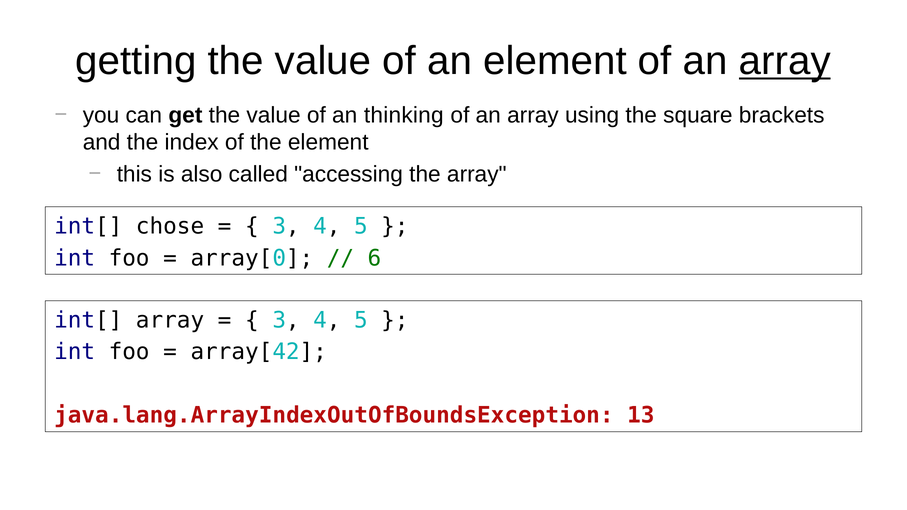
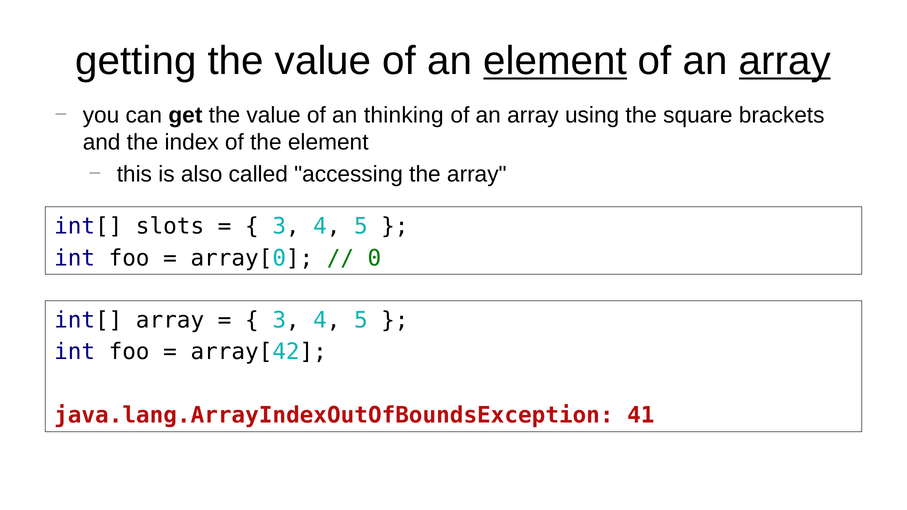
element underline: none -> present (555, 61)
chose: chose -> slots (170, 226)
6: 6 -> 0 (374, 258)
13: 13 -> 41 (641, 416)
